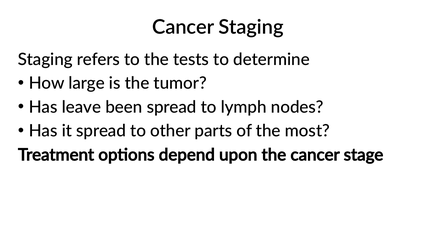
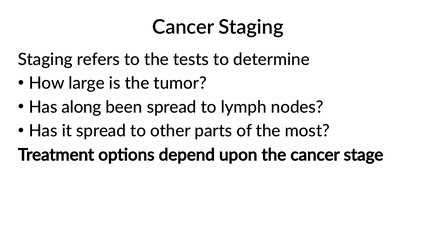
leave: leave -> along (82, 107)
